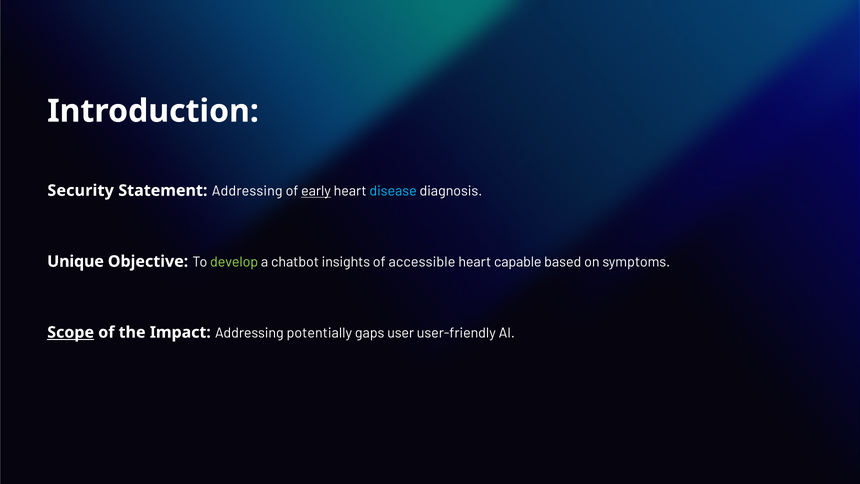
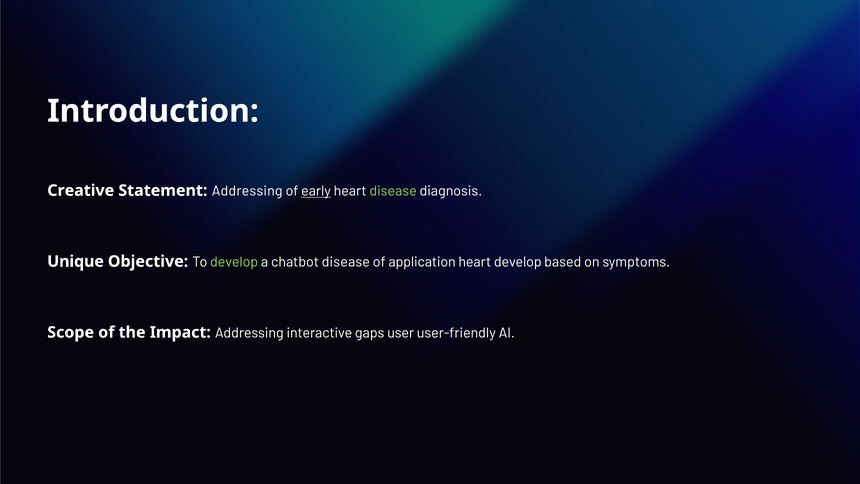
Security: Security -> Creative (81, 190)
disease colour: light blue -> light green (393, 191)
chatbot insights: insights -> disease (346, 262)
accessible: accessible -> application (422, 262)
heart capable: capable -> develop (518, 262)
Scope underline: present -> none (71, 332)
potentially: potentially -> interactive (319, 333)
